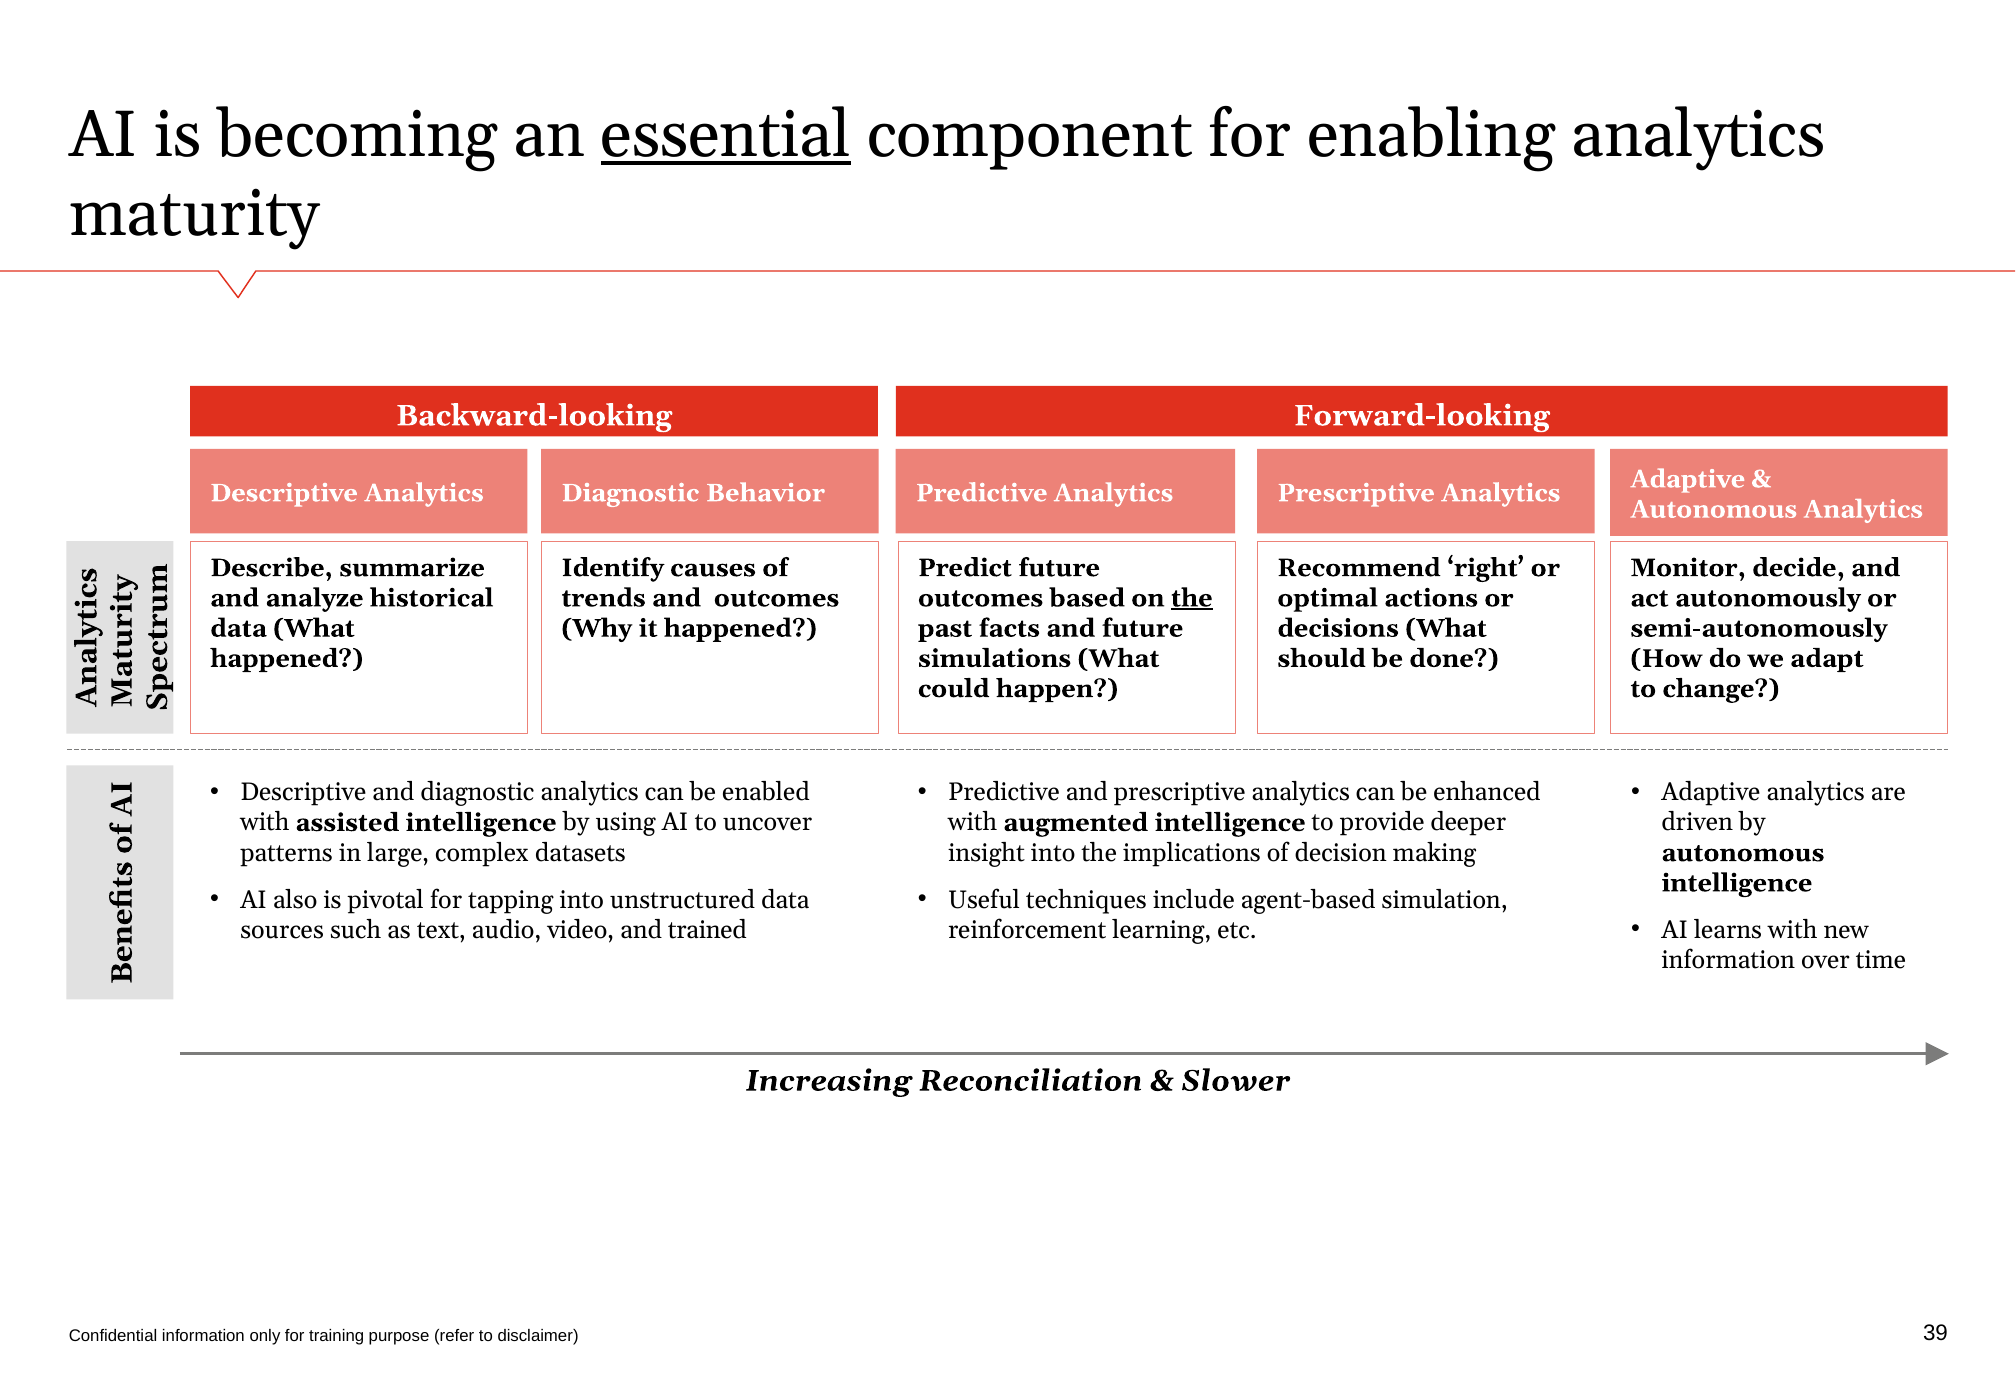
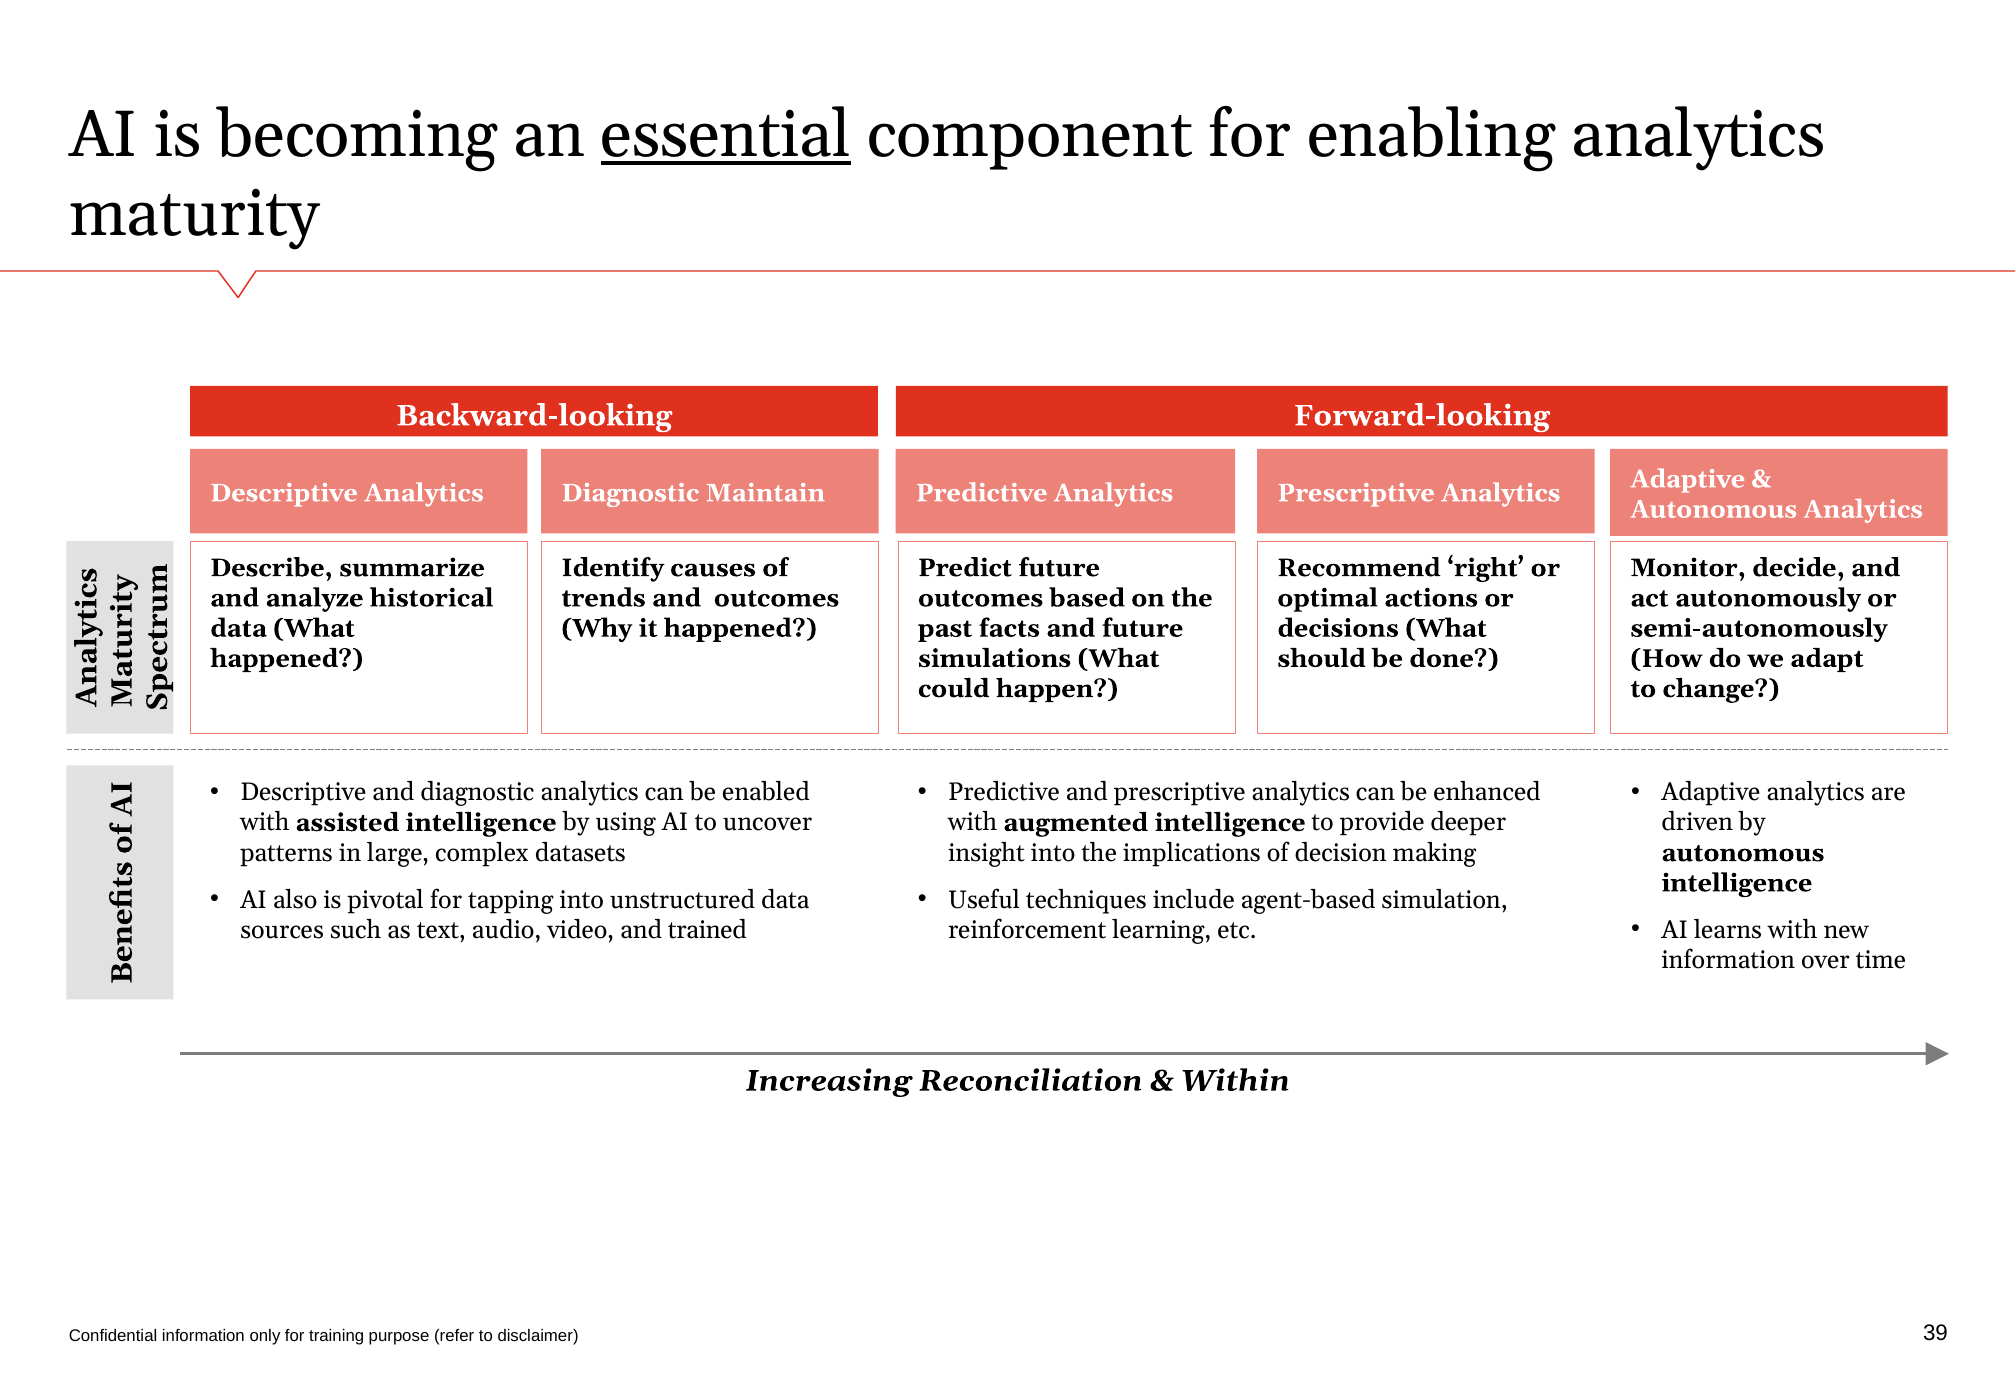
Behavior: Behavior -> Maintain (765, 493)
the underline: present -> none (1192, 598)
Slower: Slower -> Within (1236, 1081)
